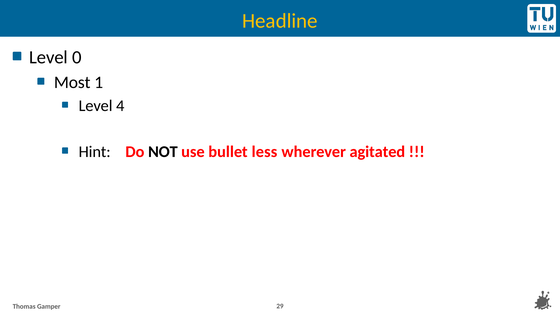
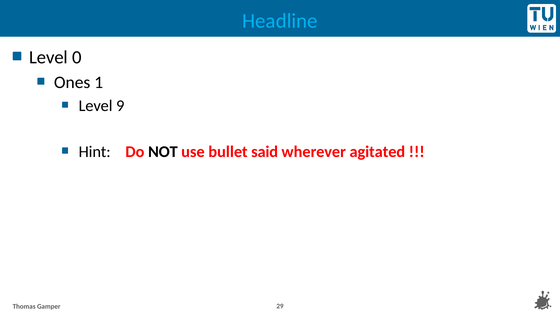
Headline colour: yellow -> light blue (280, 21)
Most: Most -> Ones (72, 82)
4: 4 -> 9 (120, 106)
less: less -> said (265, 152)
